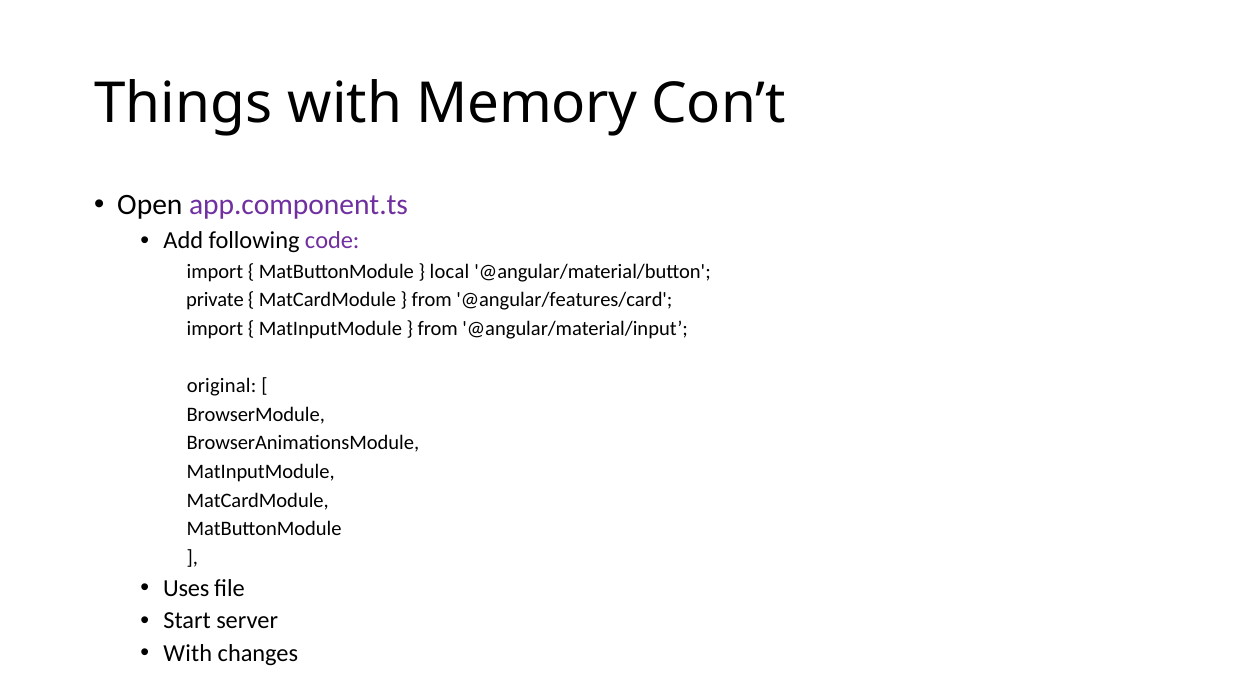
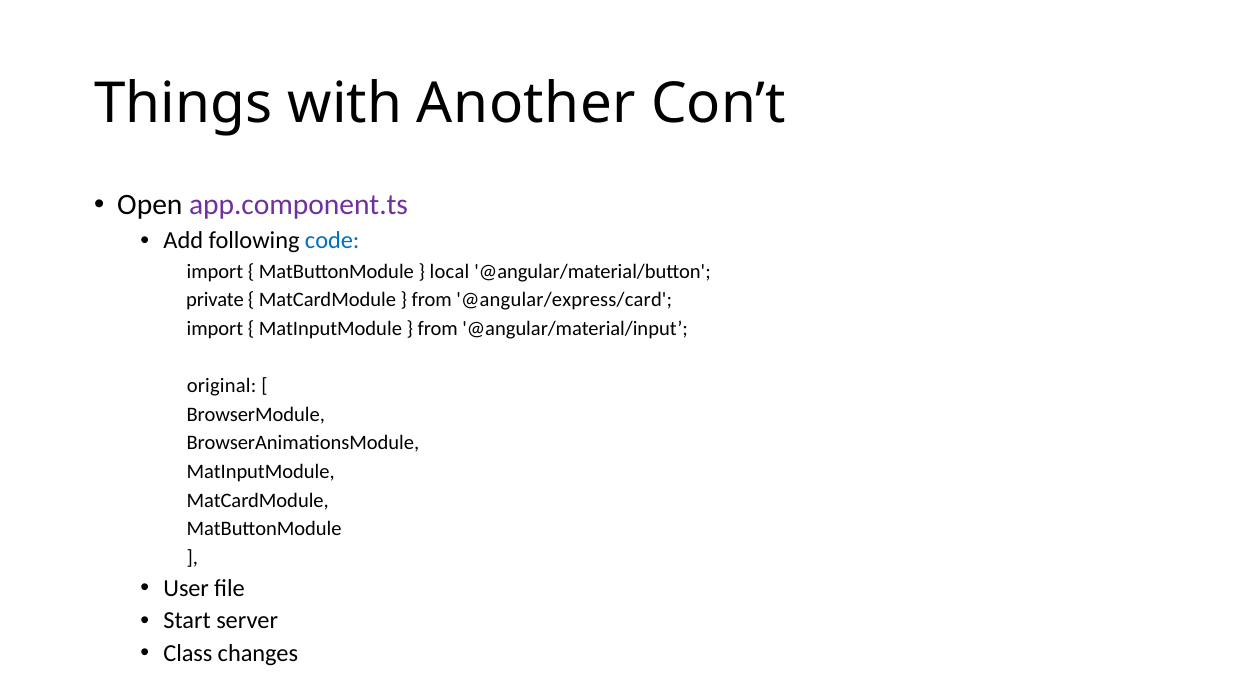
Memory: Memory -> Another (526, 104)
code colour: purple -> blue (332, 241)
@angular/features/card: @angular/features/card -> @angular/express/card (564, 300)
Uses: Uses -> User (186, 588)
With: With -> Class (188, 654)
